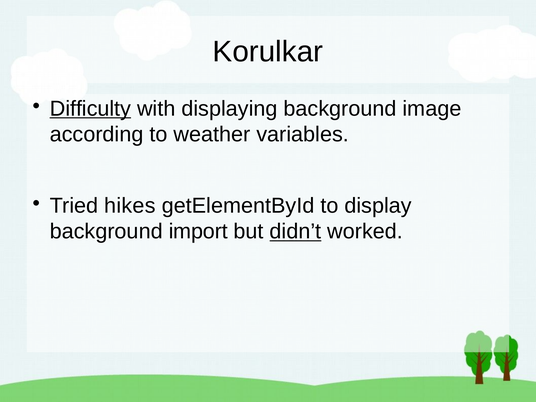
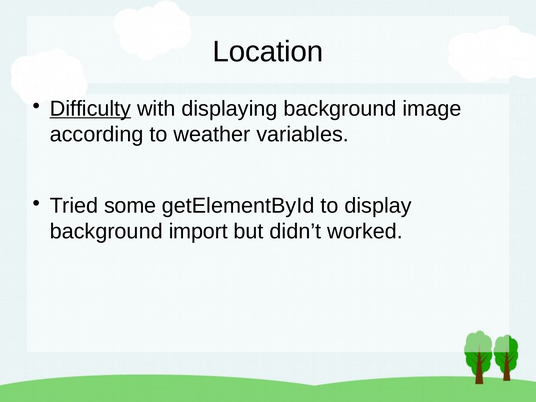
Korulkar: Korulkar -> Location (268, 52)
hikes: hikes -> some (130, 206)
didn’t underline: present -> none (295, 232)
